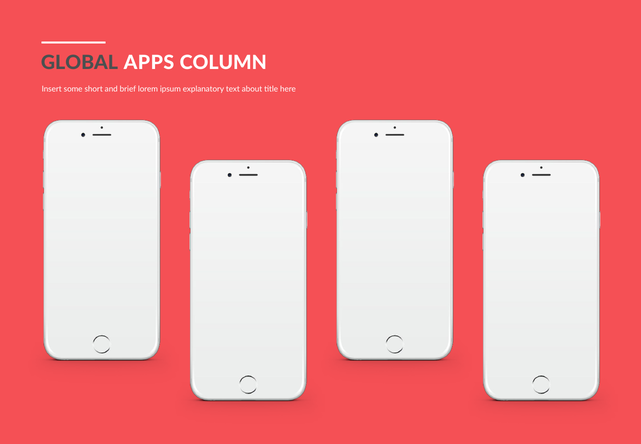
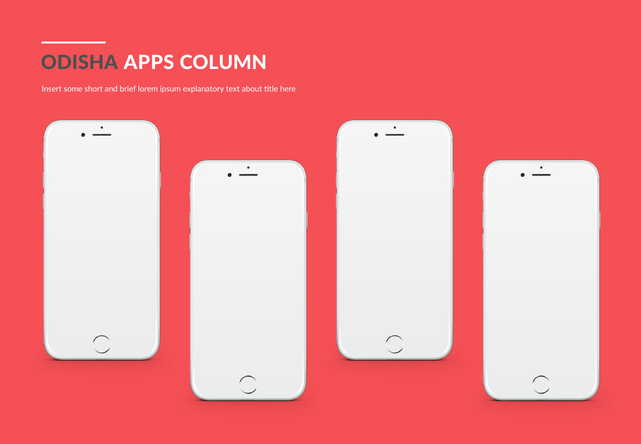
GLOBAL: GLOBAL -> ODISHA (79, 63)
